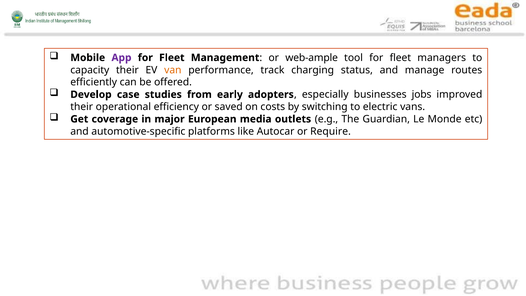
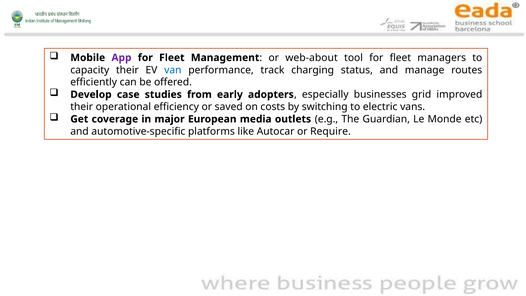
web-ample: web-ample -> web-about (312, 58)
van colour: orange -> blue (173, 70)
jobs: jobs -> grid (422, 94)
